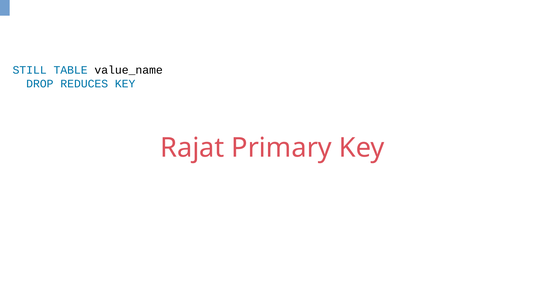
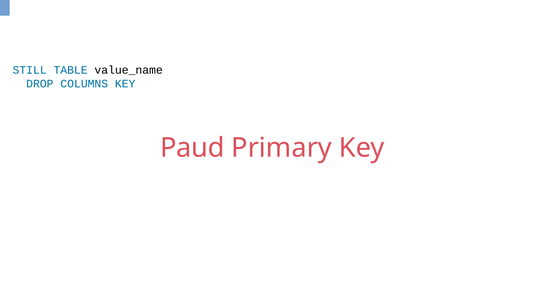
REDUCES: REDUCES -> COLUMNS (84, 84)
Rajat: Rajat -> Paud (192, 148)
